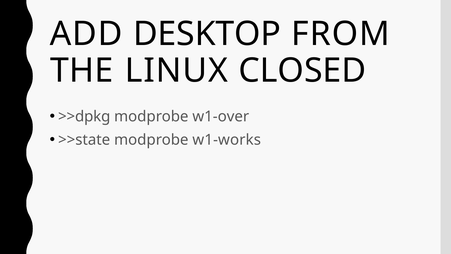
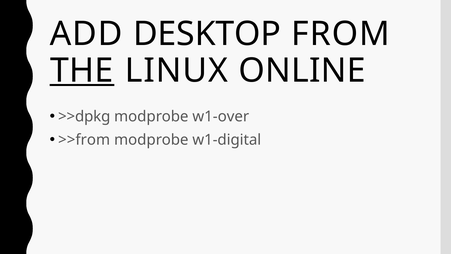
THE underline: none -> present (82, 70)
CLOSED: CLOSED -> ONLINE (302, 70)
>>state: >>state -> >>from (84, 140)
w1-works: w1-works -> w1-digital (227, 140)
